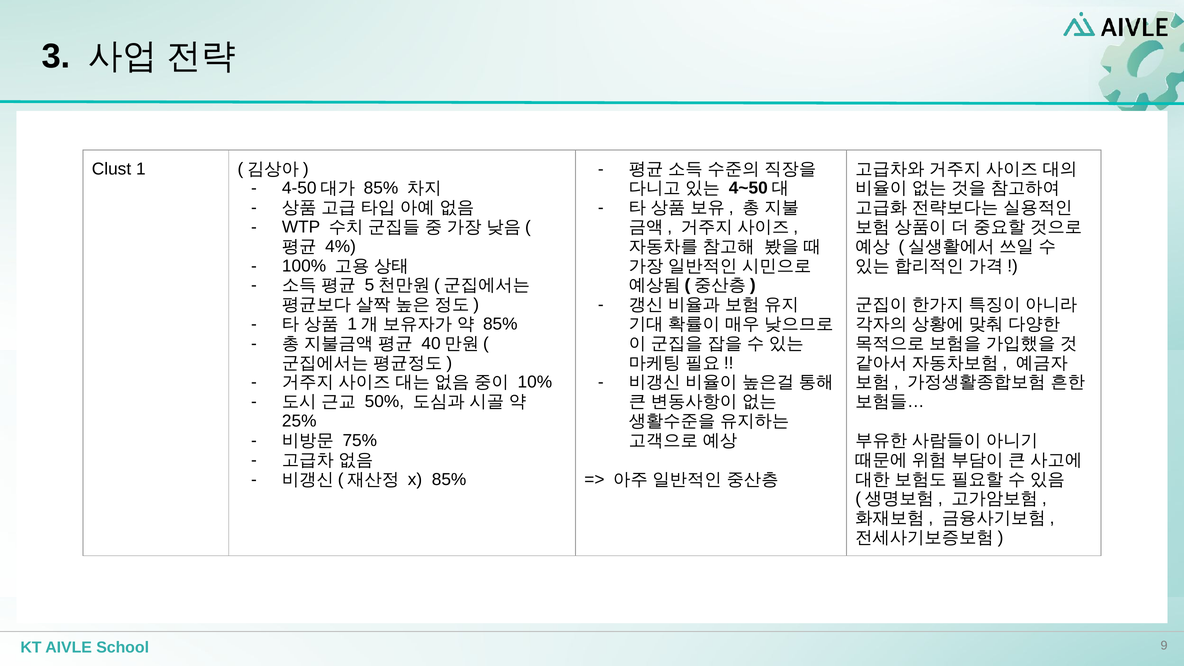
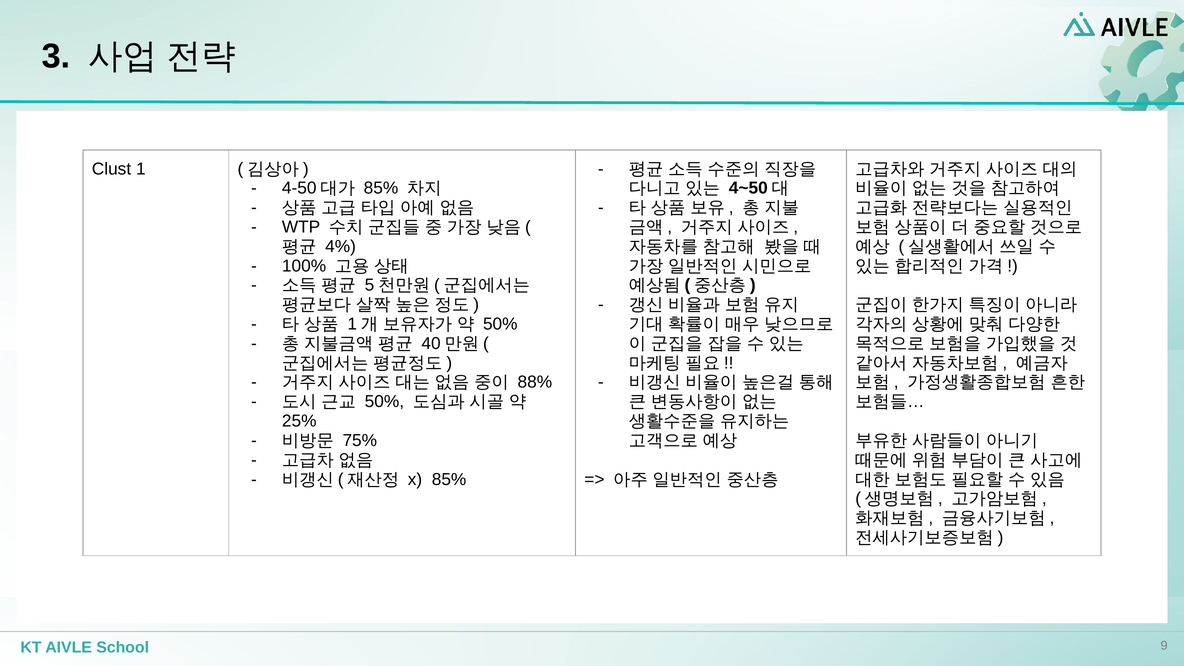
85%: 85% -> 50% (500, 324)
10%: 10% -> 88% (535, 382)
